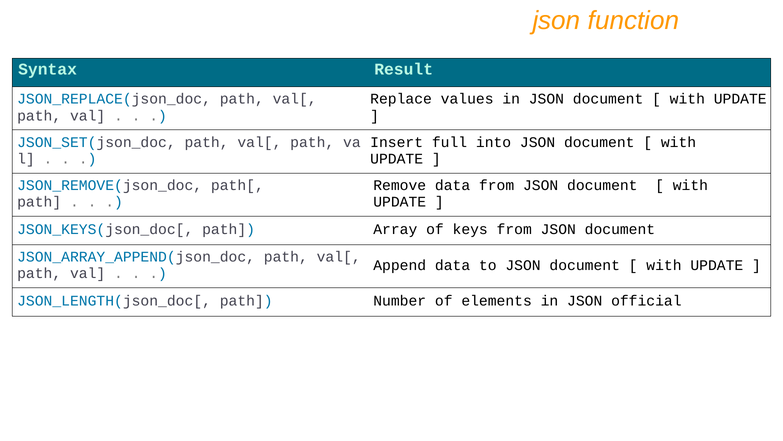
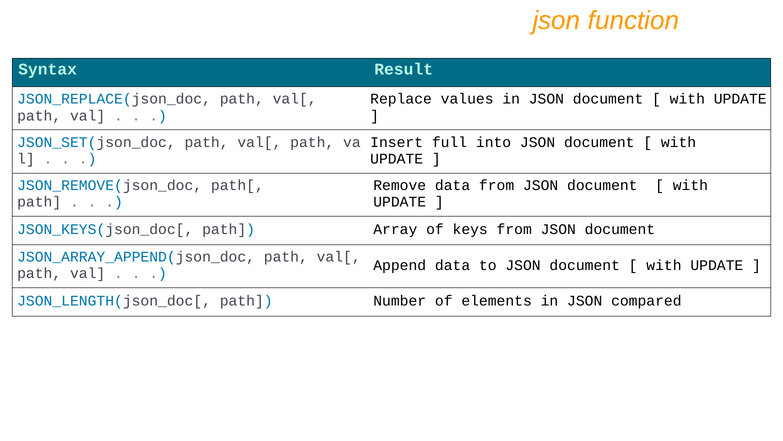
official: official -> compared (646, 301)
